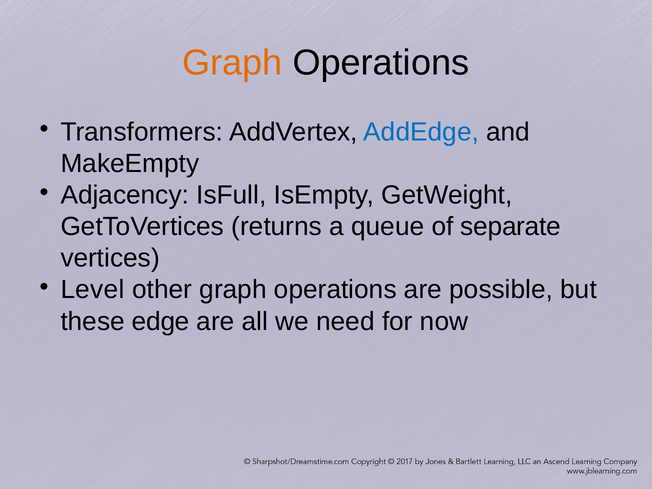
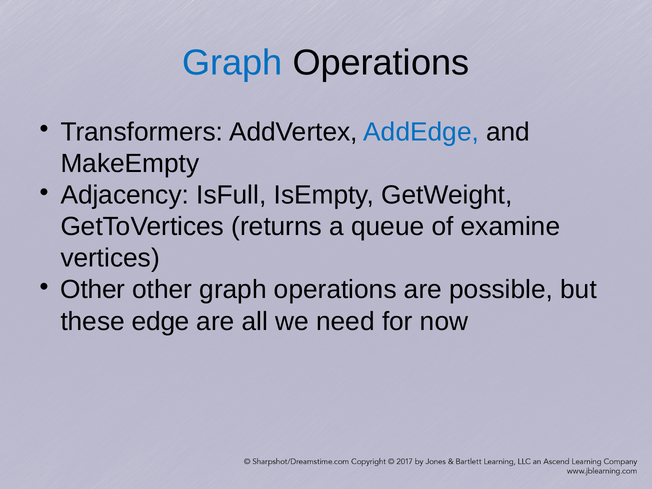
Graph colour: orange -> blue (232, 63)
separate: separate -> examine (511, 227)
Level: Level -> Other (93, 290)
